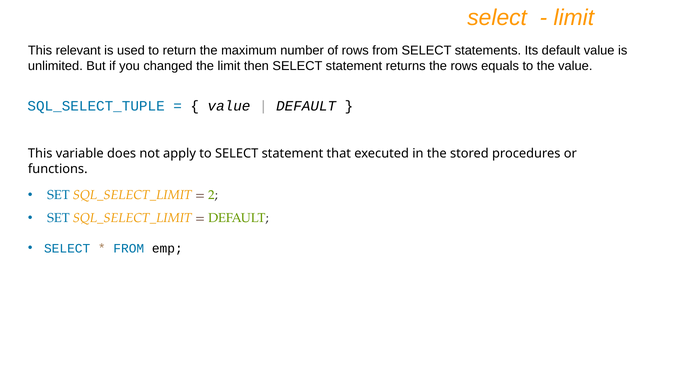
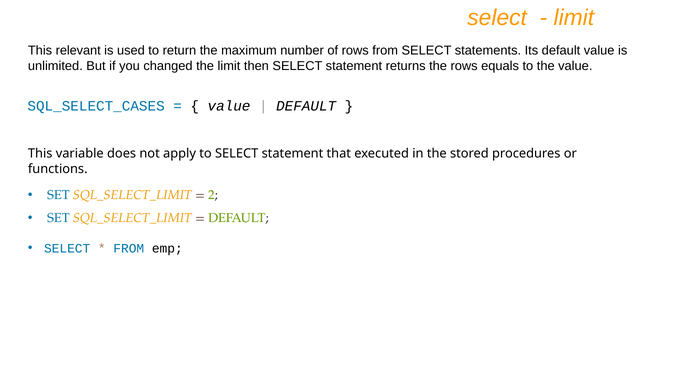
SQL_SELECT_TUPLE: SQL_SELECT_TUPLE -> SQL_SELECT_CASES (96, 106)
